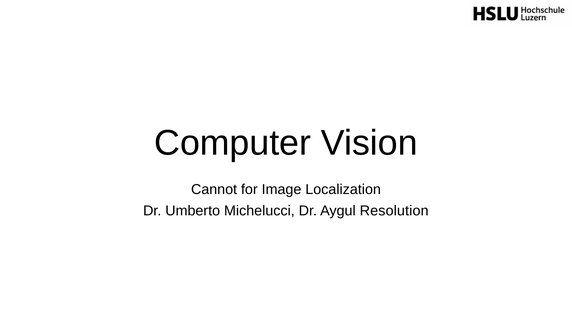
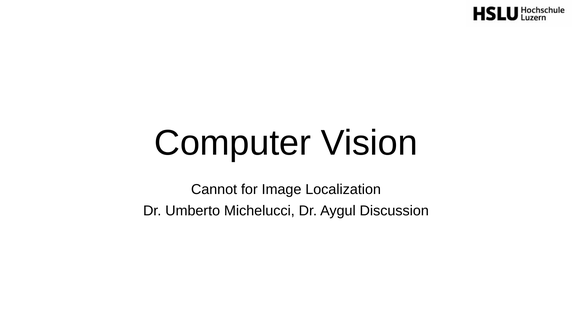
Resolution: Resolution -> Discussion (394, 211)
